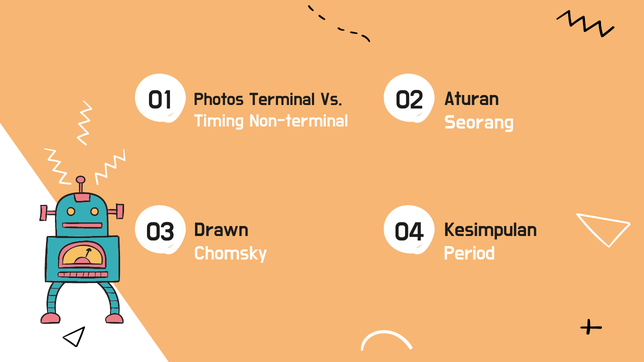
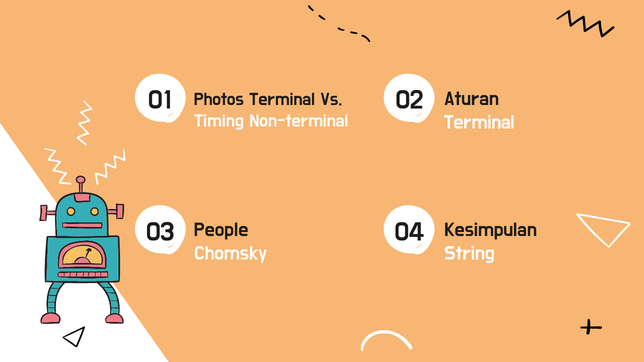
Seorang: Seorang -> Terminal (479, 122)
Drawn: Drawn -> People (221, 230)
Period: Period -> String (469, 254)
